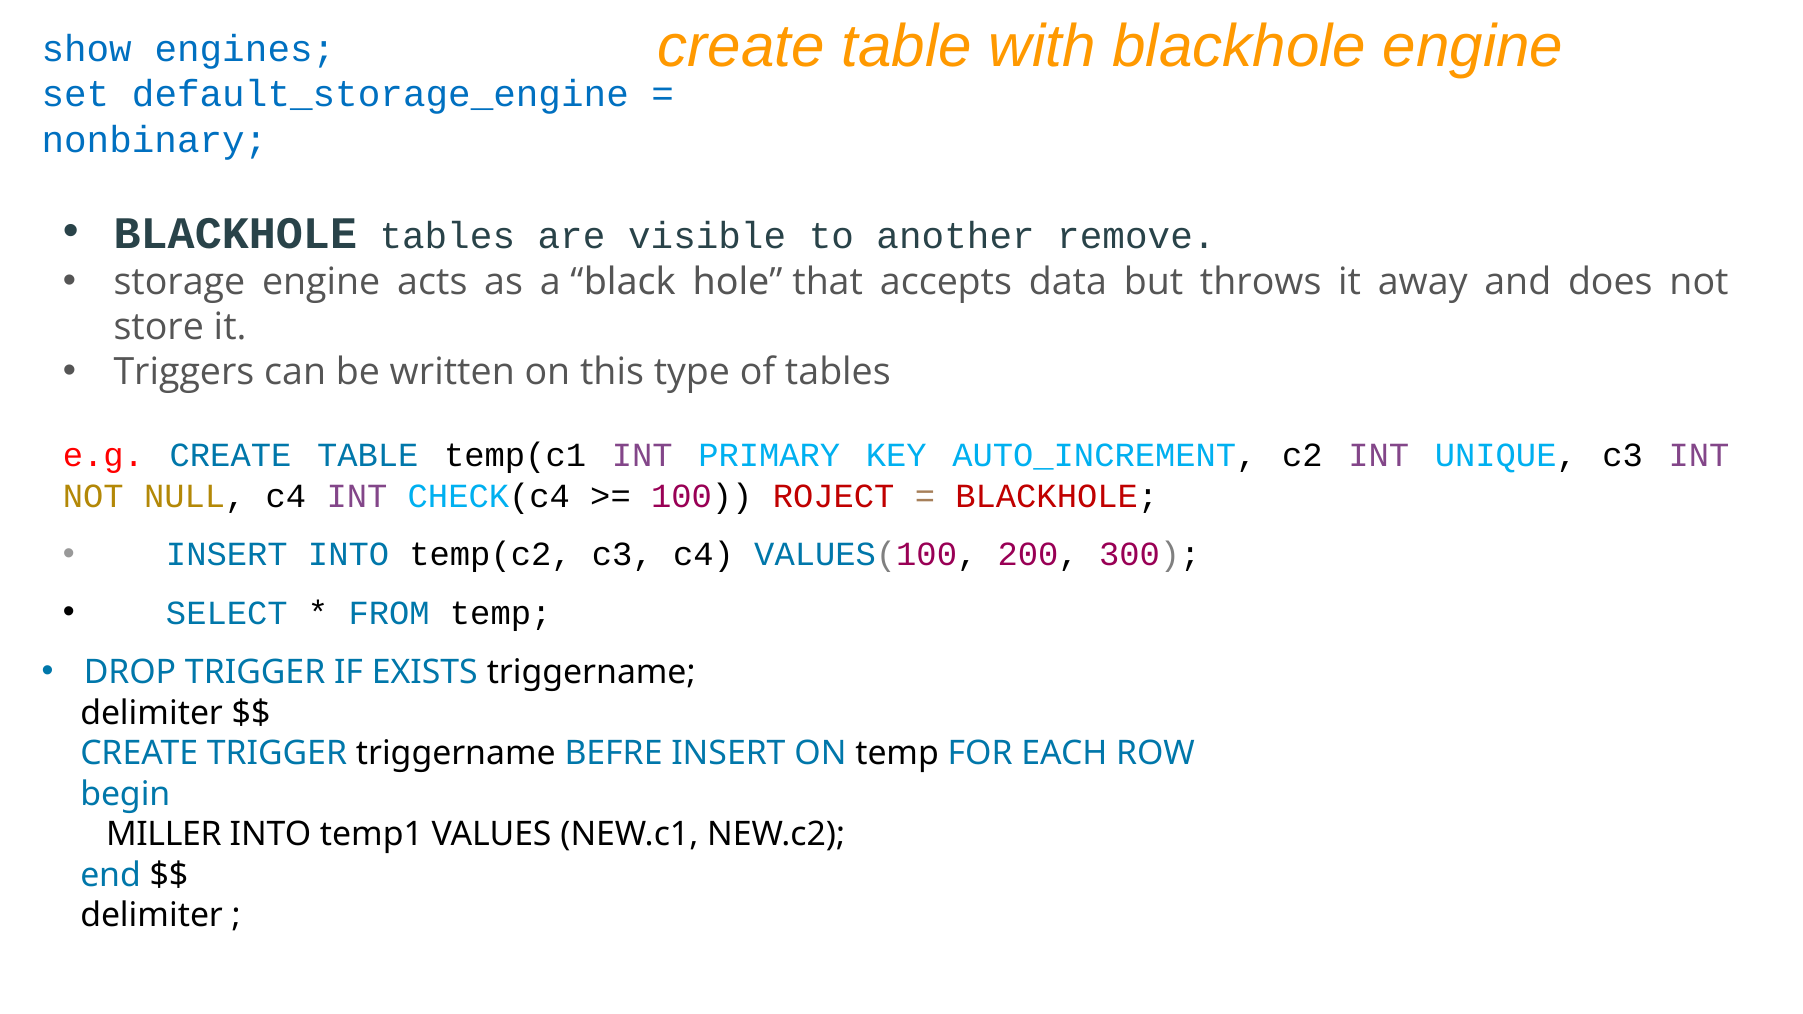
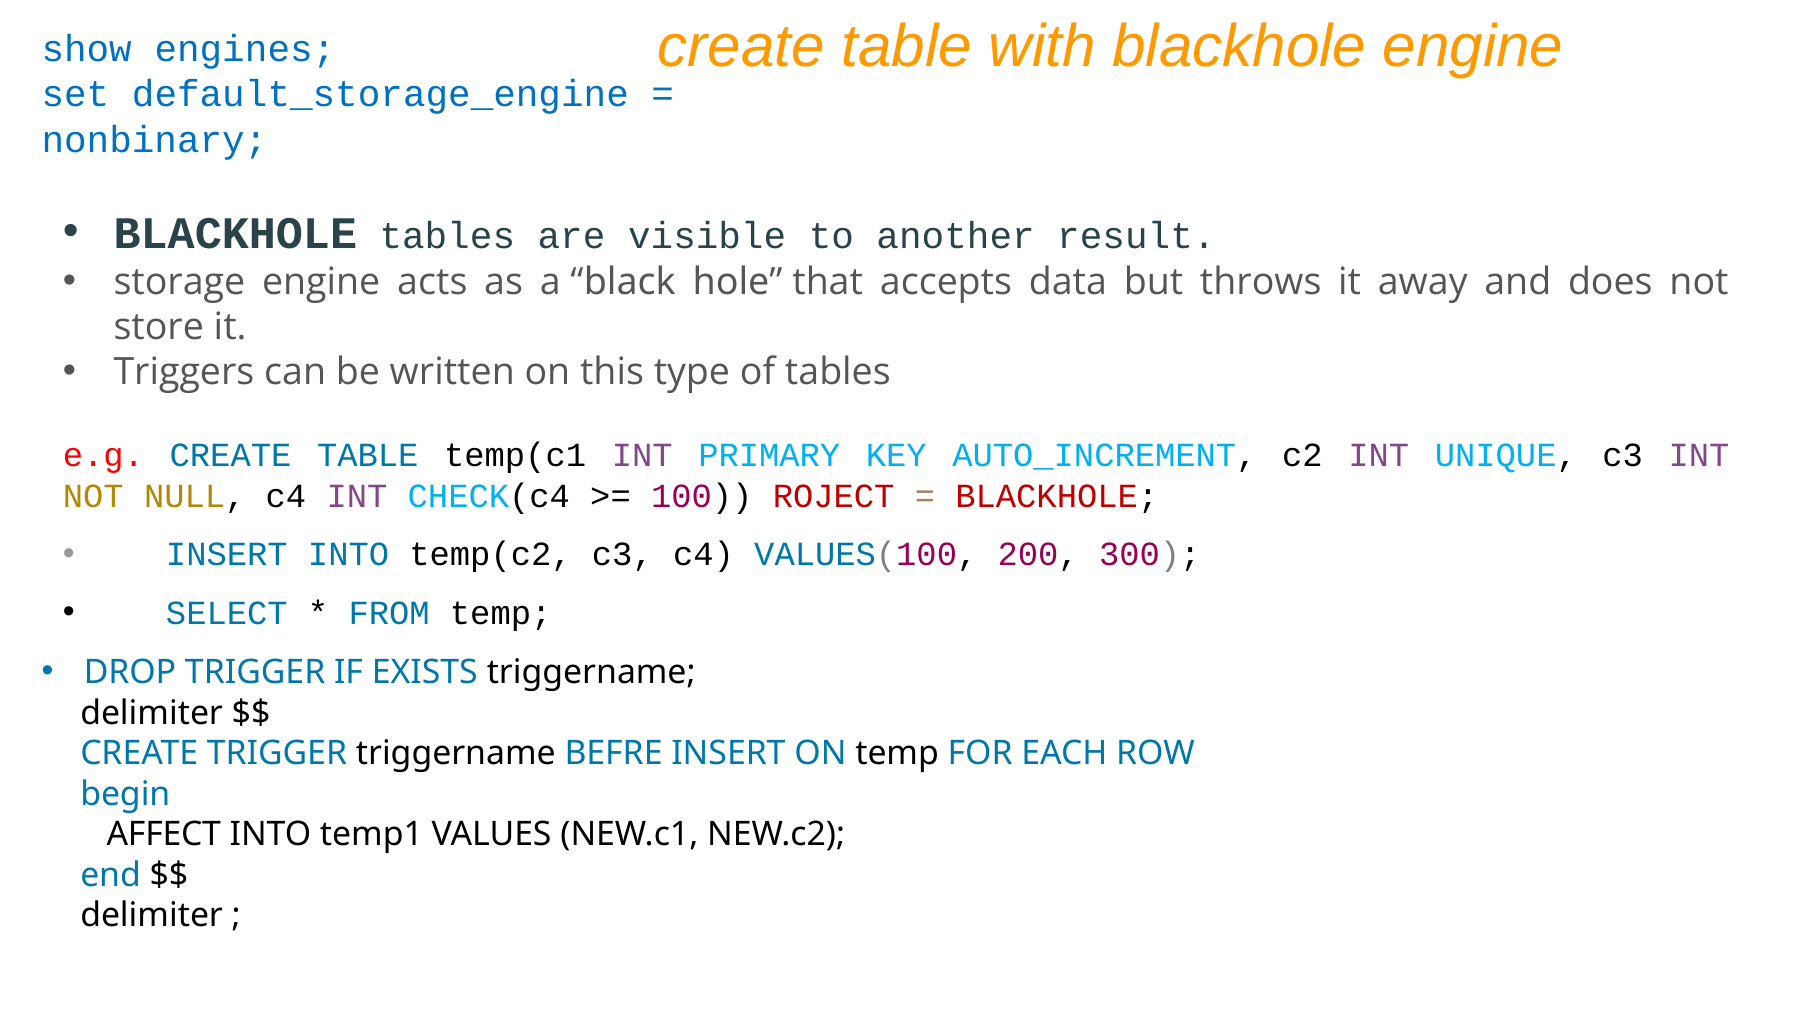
remove: remove -> result (1136, 236)
MILLER: MILLER -> AFFECT (164, 835)
